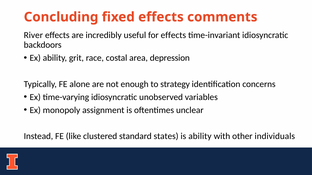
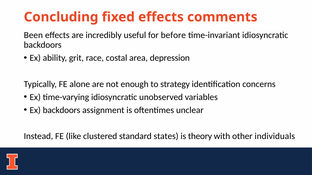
River: River -> Been (33, 35)
for effects: effects -> before (173, 35)
Ex monopoly: monopoly -> backdoors (62, 110)
is ability: ability -> theory (200, 137)
